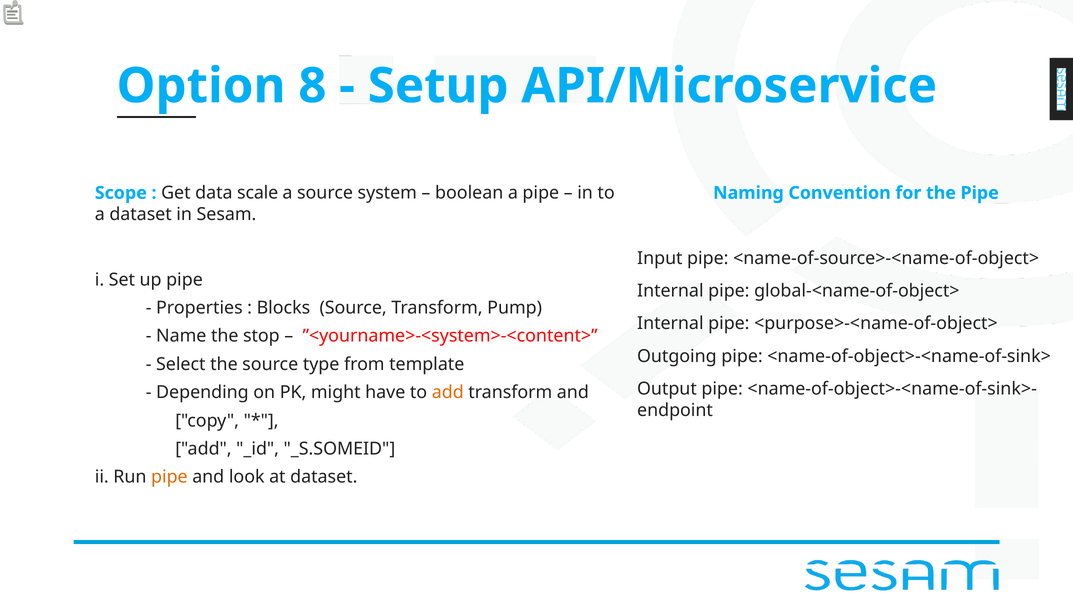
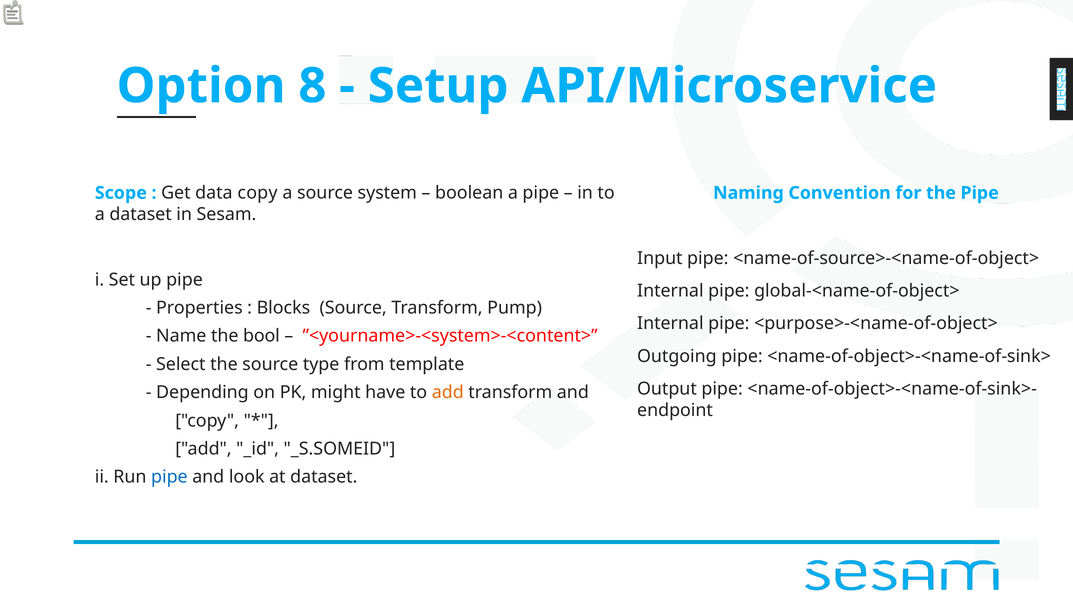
data scale: scale -> copy (258, 193)
stop: stop -> bool (261, 336)
pipe colour: orange -> blue (169, 477)
